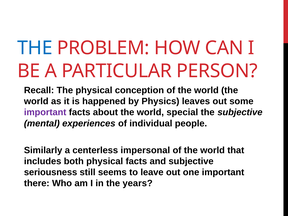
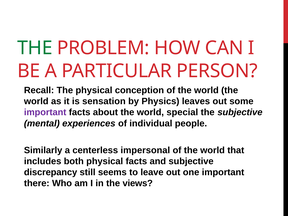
THE colour: blue -> green (35, 48)
happened: happened -> sensation (104, 101)
seriousness: seriousness -> discrepancy (51, 172)
years: years -> views (138, 183)
